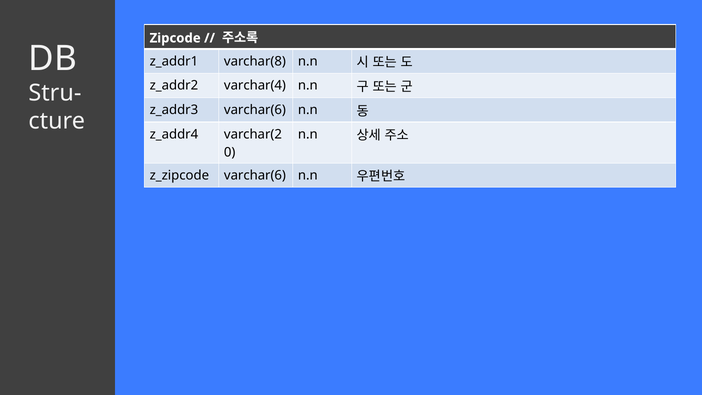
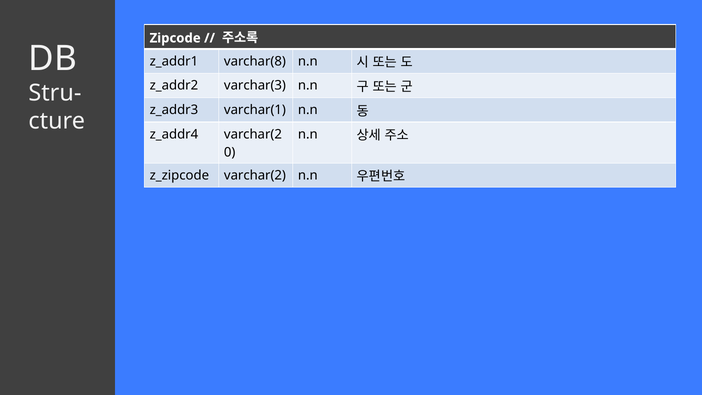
varchar(4: varchar(4 -> varchar(3 (255, 86)
varchar(6: varchar(6 -> varchar(1 (255, 110)
varchar(6: varchar(6 -> varchar(2 (255, 175)
